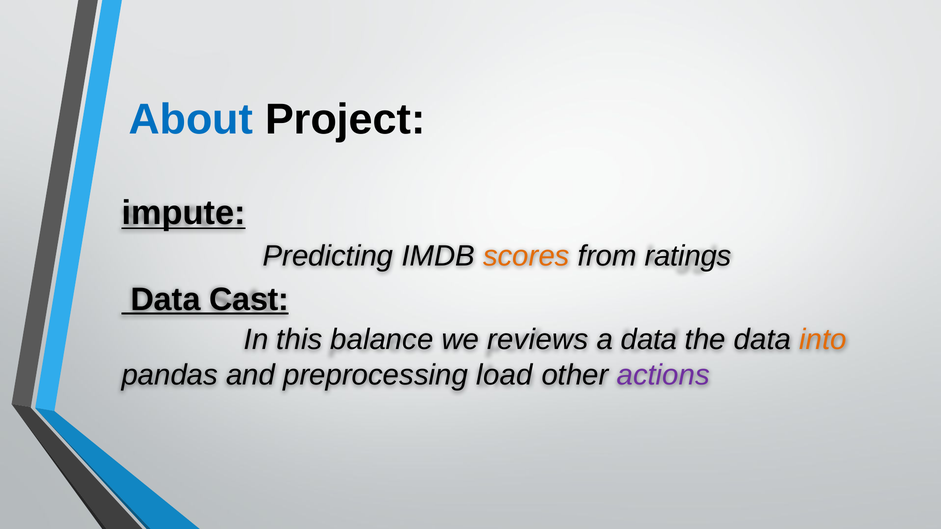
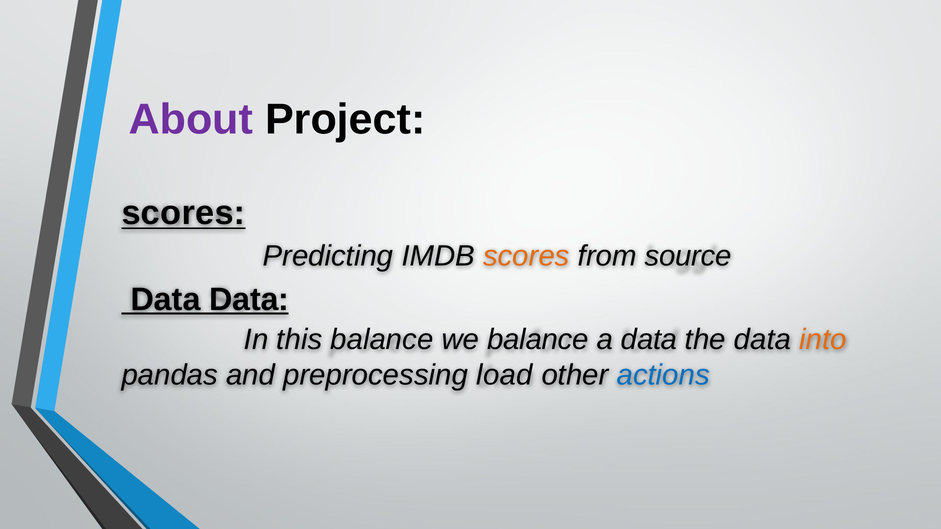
About colour: blue -> purple (191, 120)
impute: impute -> scores (183, 213)
ratings: ratings -> source (688, 256)
Data Cast: Cast -> Data (249, 300)
we reviews: reviews -> balance (538, 340)
actions colour: purple -> blue (663, 375)
